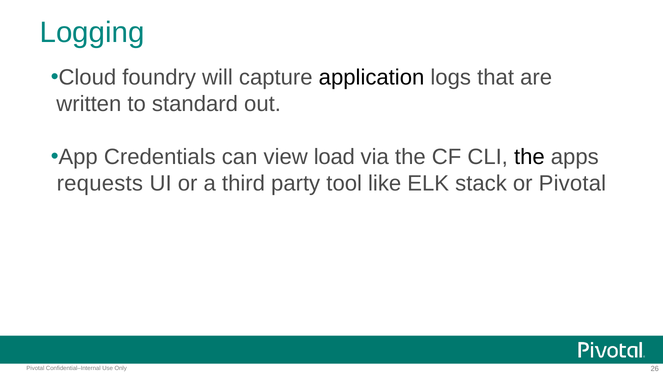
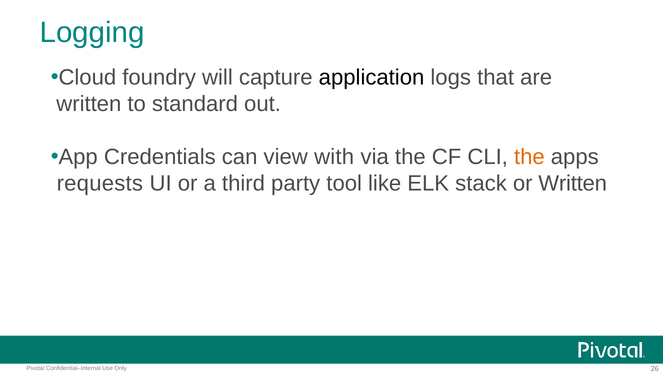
load: load -> with (334, 157)
the colour: black -> orange (529, 157)
or Pivotal: Pivotal -> Written (573, 184)
